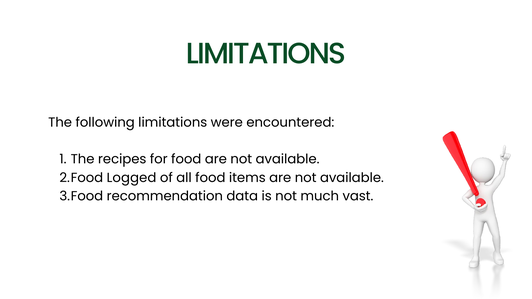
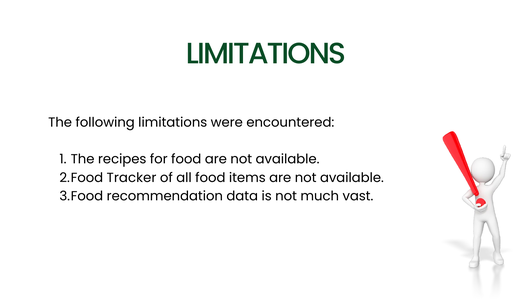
Logged: Logged -> Tracker (132, 178)
